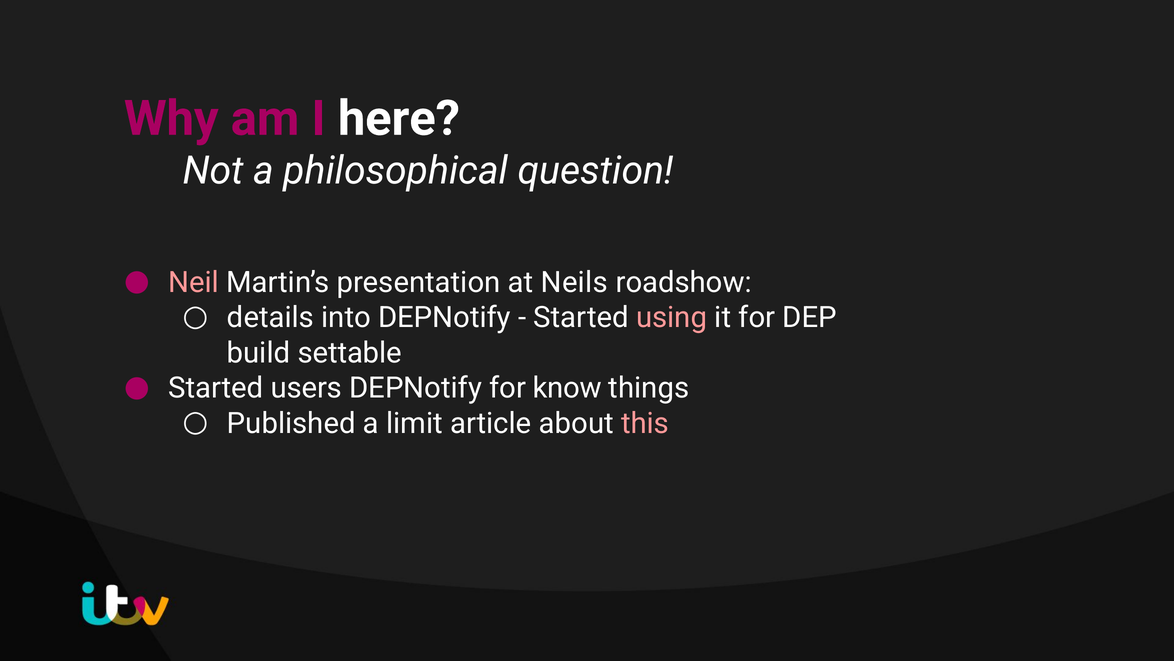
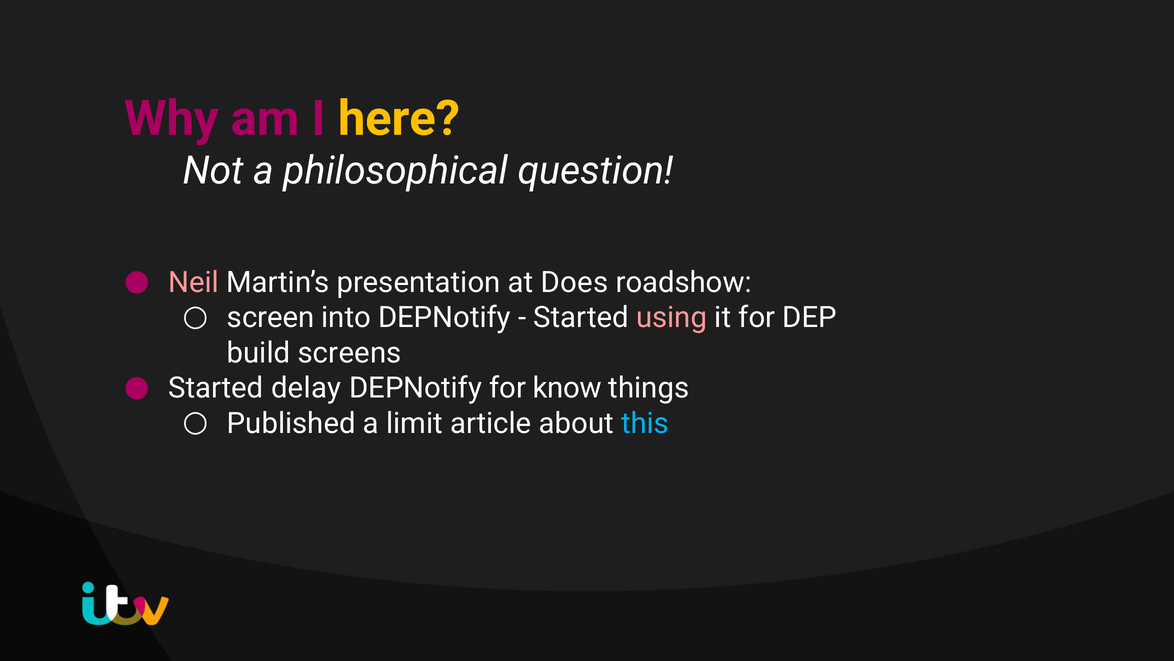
here colour: white -> yellow (399, 119)
Neils: Neils -> Does (574, 282)
details: details -> screen (271, 317)
settable: settable -> screens (350, 353)
users: users -> delay (306, 388)
this colour: pink -> light blue (645, 423)
